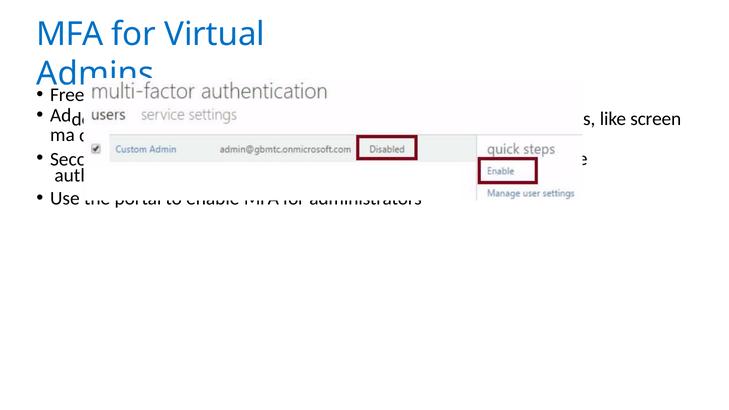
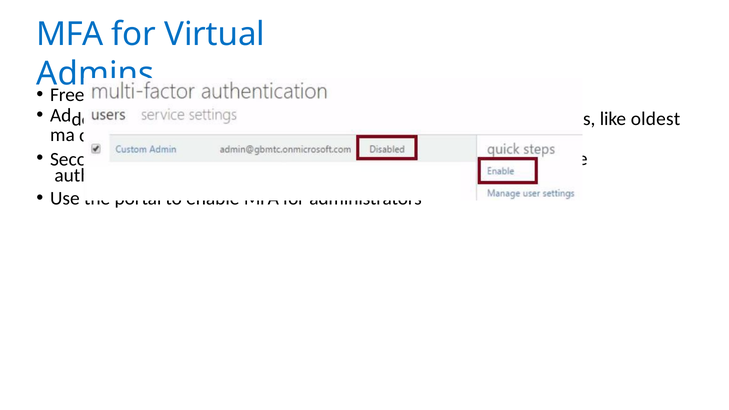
screen: screen -> oldest (656, 119)
